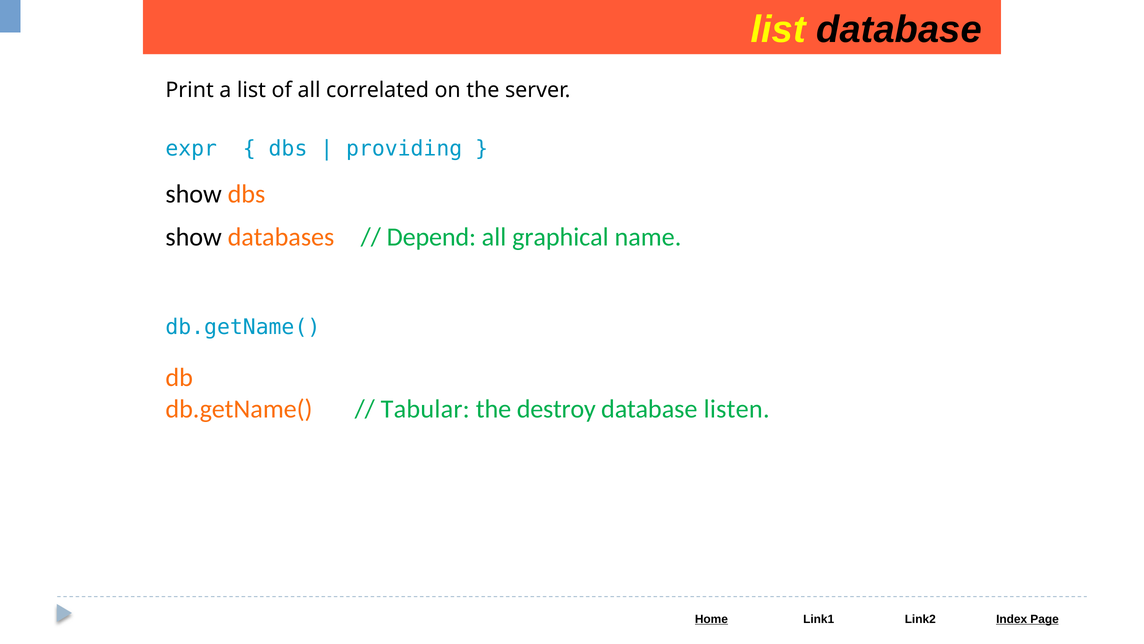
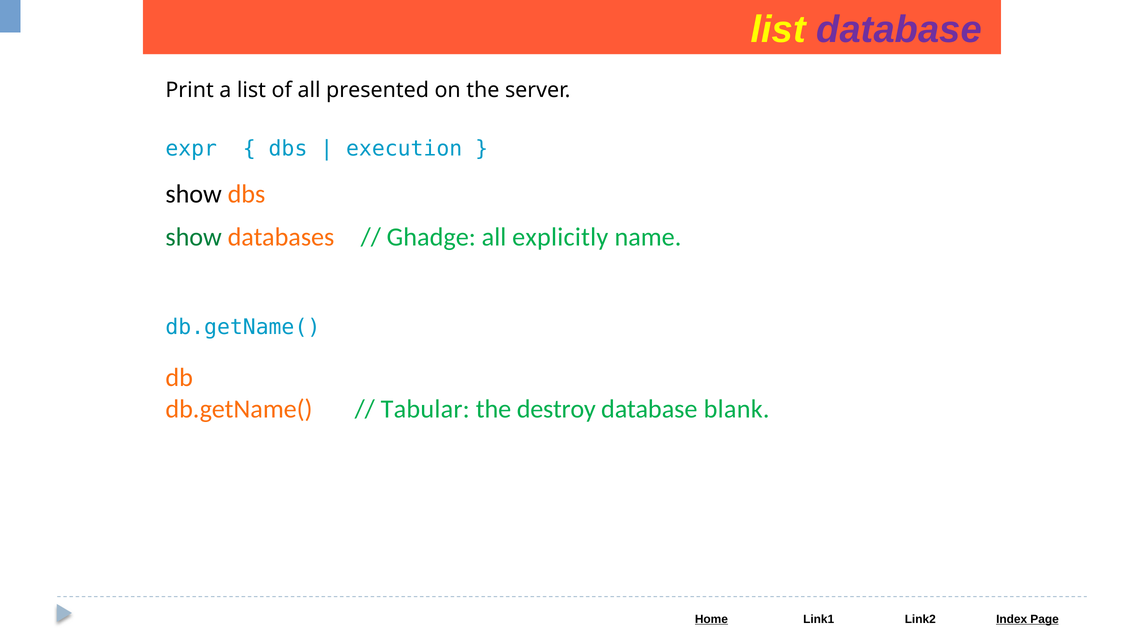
database colour: black -> purple (899, 30)
correlated: correlated -> presented (378, 90)
providing: providing -> execution (404, 148)
show colour: black -> green (194, 237)
Depend: Depend -> Ghadge (431, 237)
graphical: graphical -> explicitly (560, 237)
listen: listen -> blank (737, 409)
